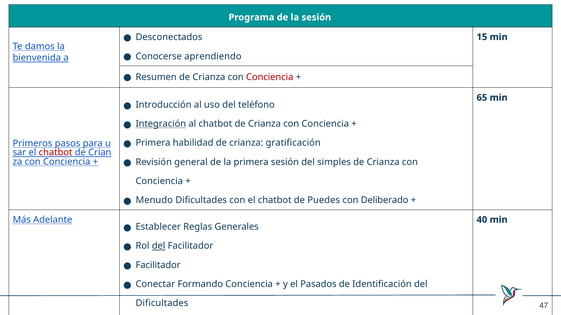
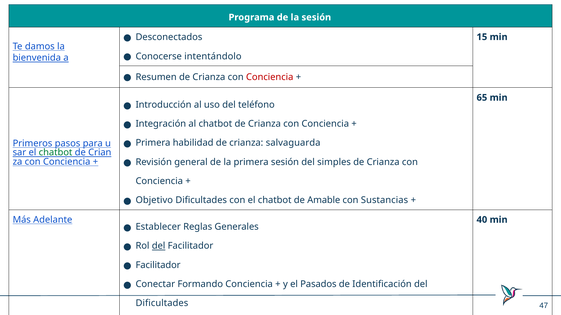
aprendiendo: aprendiendo -> intentándolo (213, 56)
Integración underline: present -> none (161, 124)
gratificación: gratificación -> salvaguarda (293, 143)
chatbot colour: red -> green (56, 153)
Menudo: Menudo -> Objetivo (154, 200)
Puedes: Puedes -> Amable (324, 200)
Deliberado: Deliberado -> Sustancias (385, 200)
